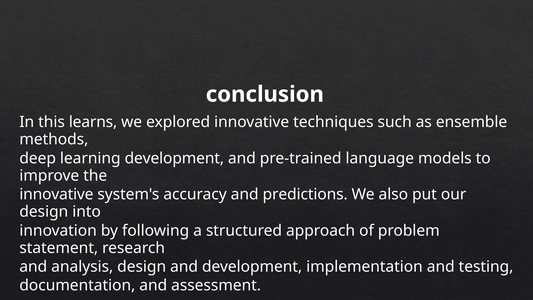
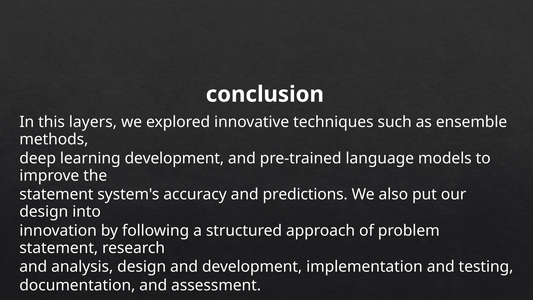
learns: learns -> layers (93, 122)
innovative: innovative -> statement (56, 194)
